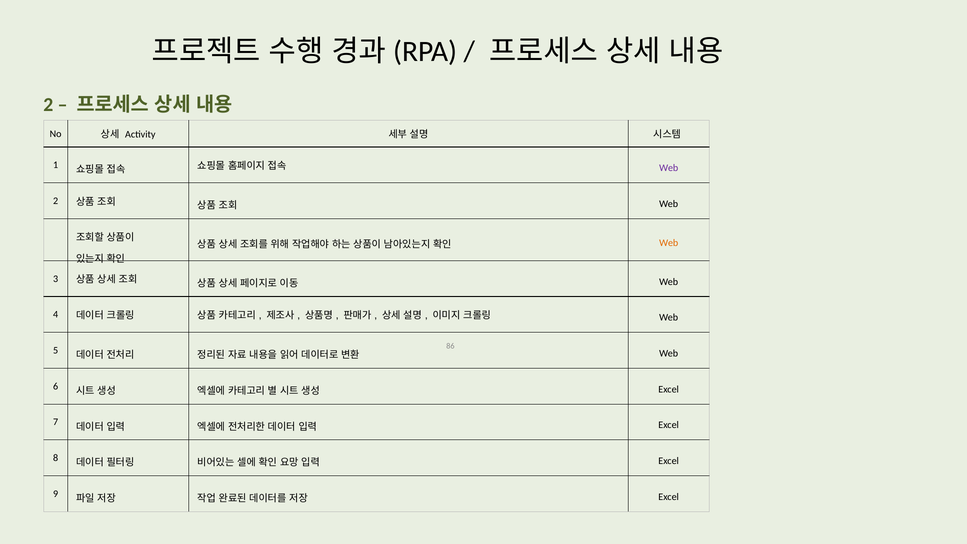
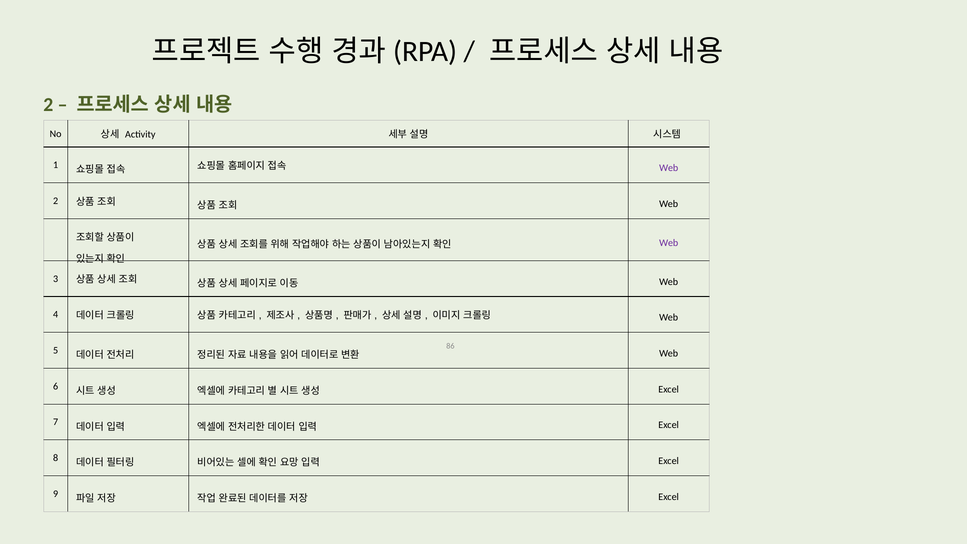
Web colour: orange -> purple (669, 243)
